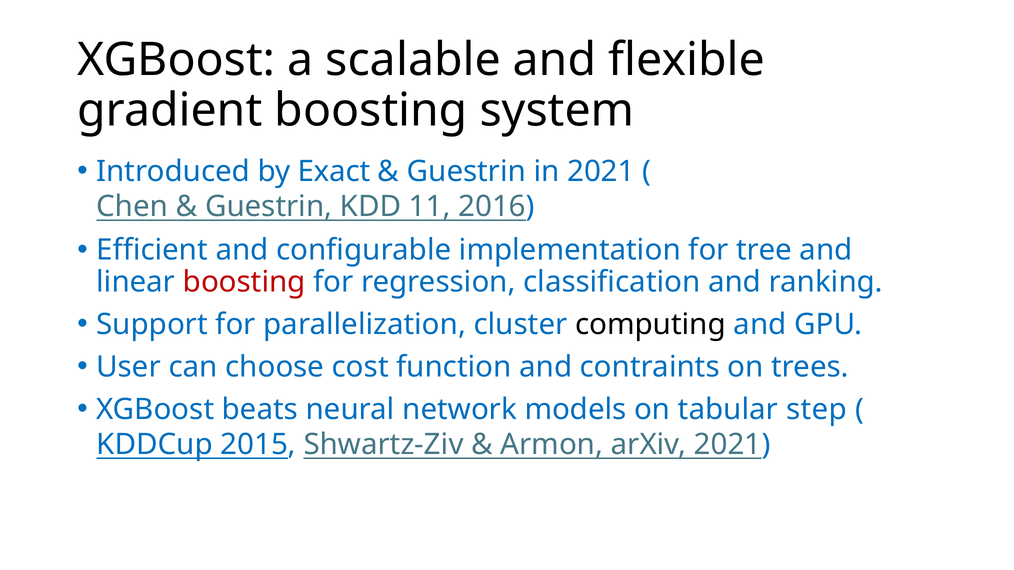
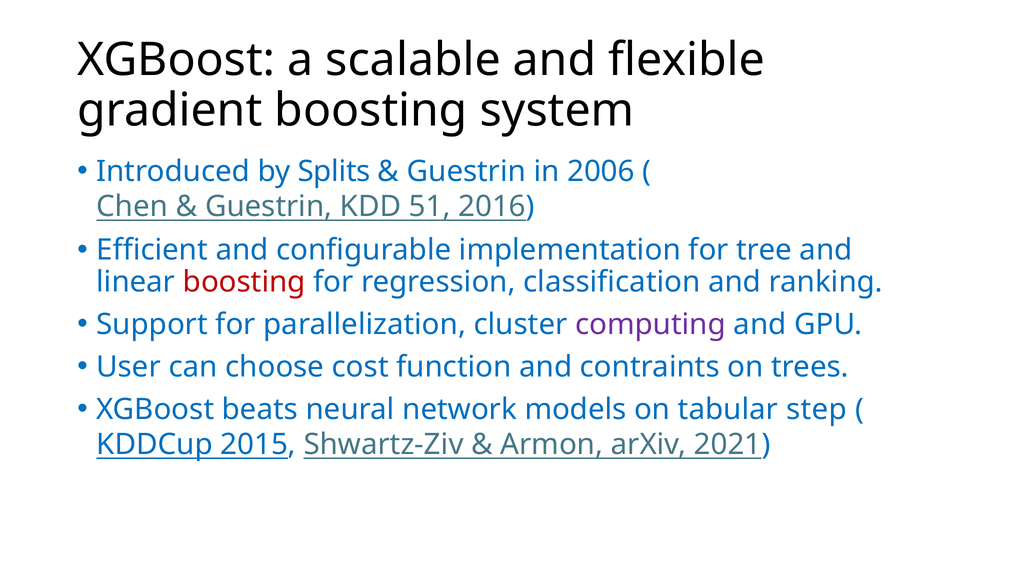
Exact: Exact -> Splits (334, 171)
in 2021: 2021 -> 2006 (601, 171)
11: 11 -> 51 (430, 207)
computing colour: black -> purple (650, 325)
